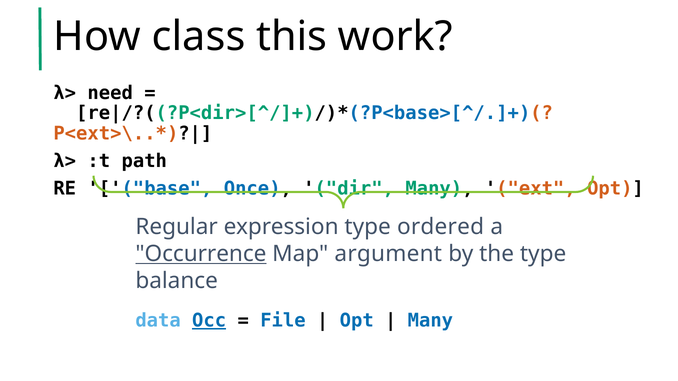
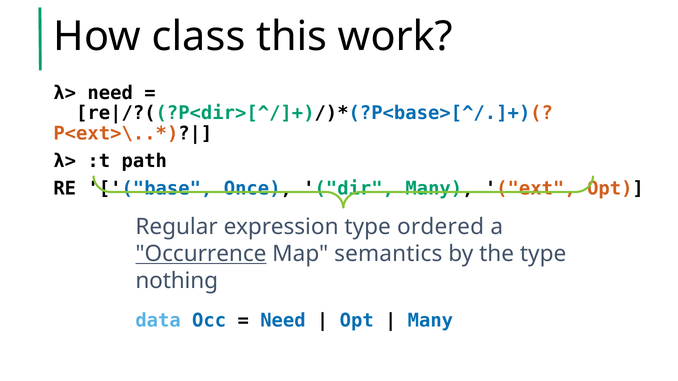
argument: argument -> semantics (388, 254)
balance: balance -> nothing (177, 281)
Occ underline: present -> none (209, 321)
File: File -> Need (283, 321)
